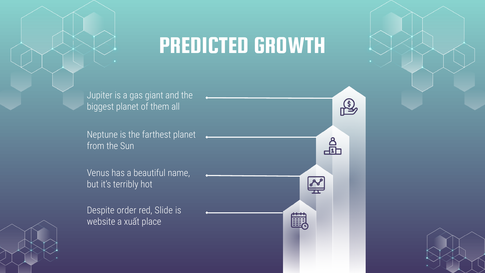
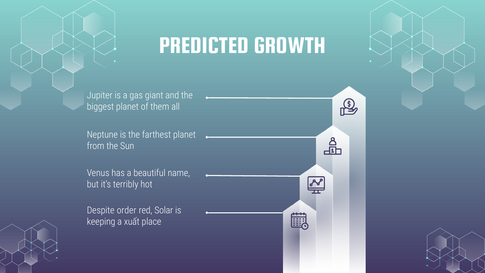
Slide: Slide -> Solar (164, 210)
website: website -> keeping (101, 221)
